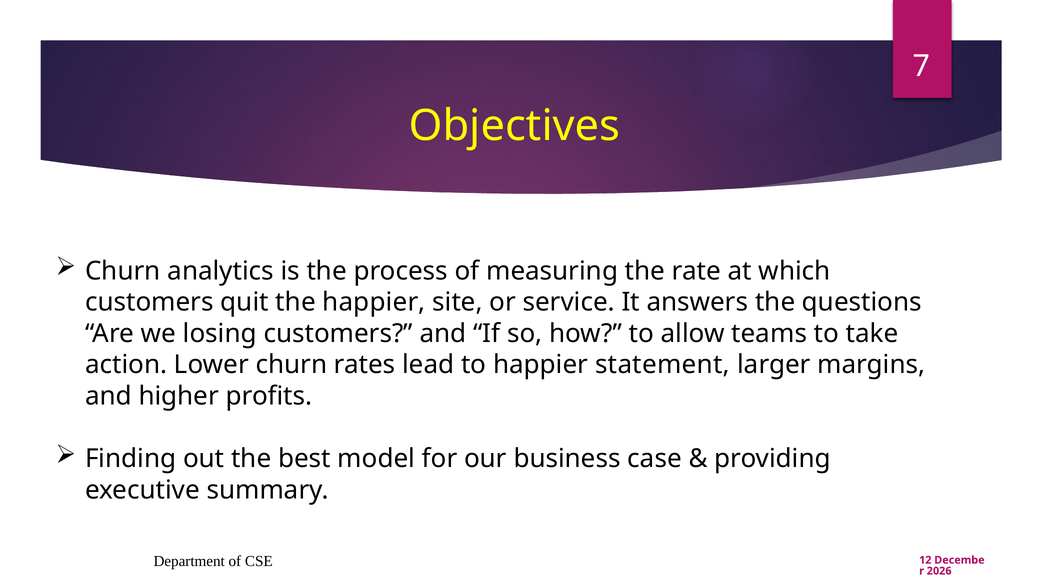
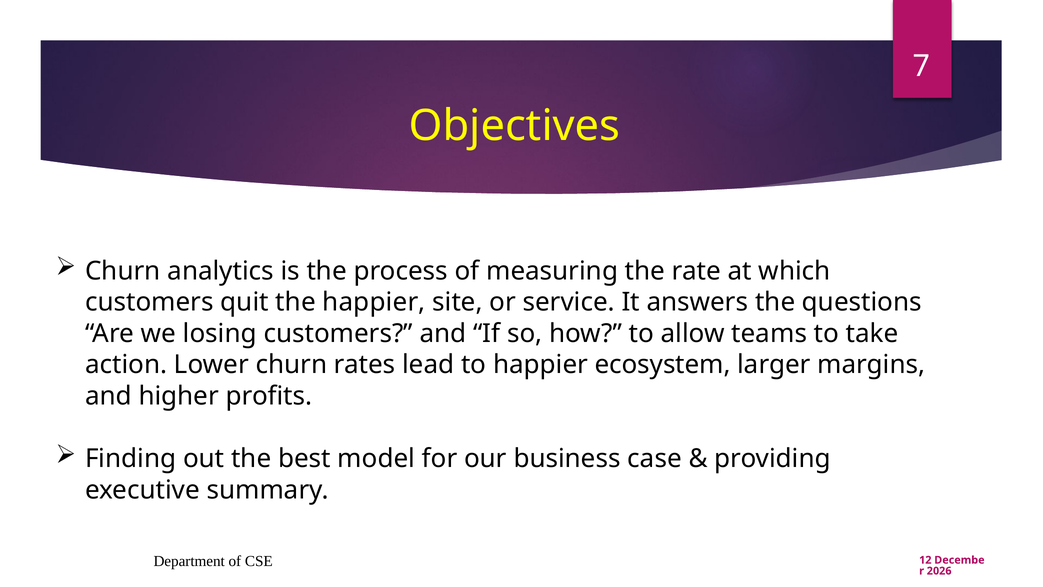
statement: statement -> ecosystem (663, 365)
